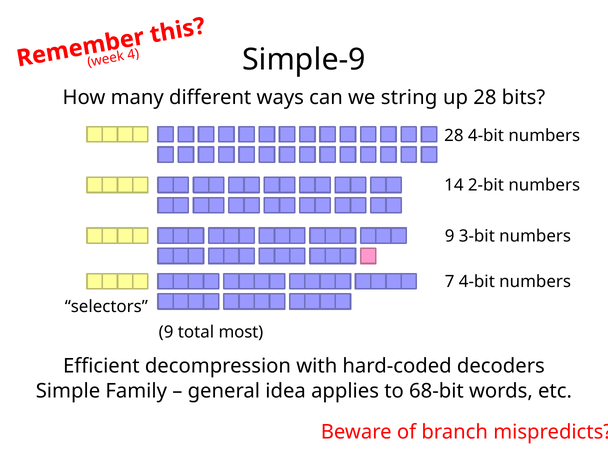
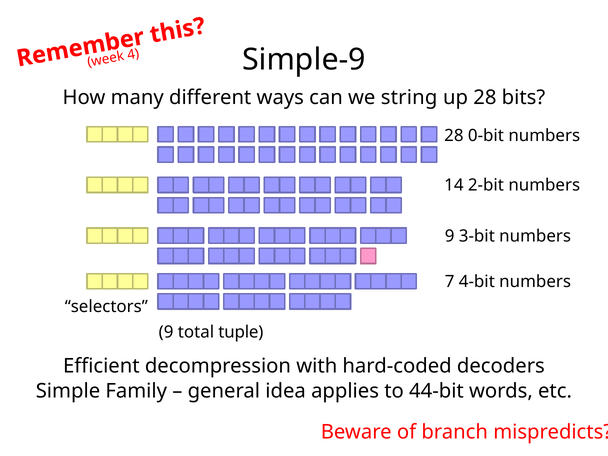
28 4-bit: 4-bit -> 0-bit (486, 136)
most: most -> tuple (241, 332)
68-bit: 68-bit -> 44-bit (436, 391)
